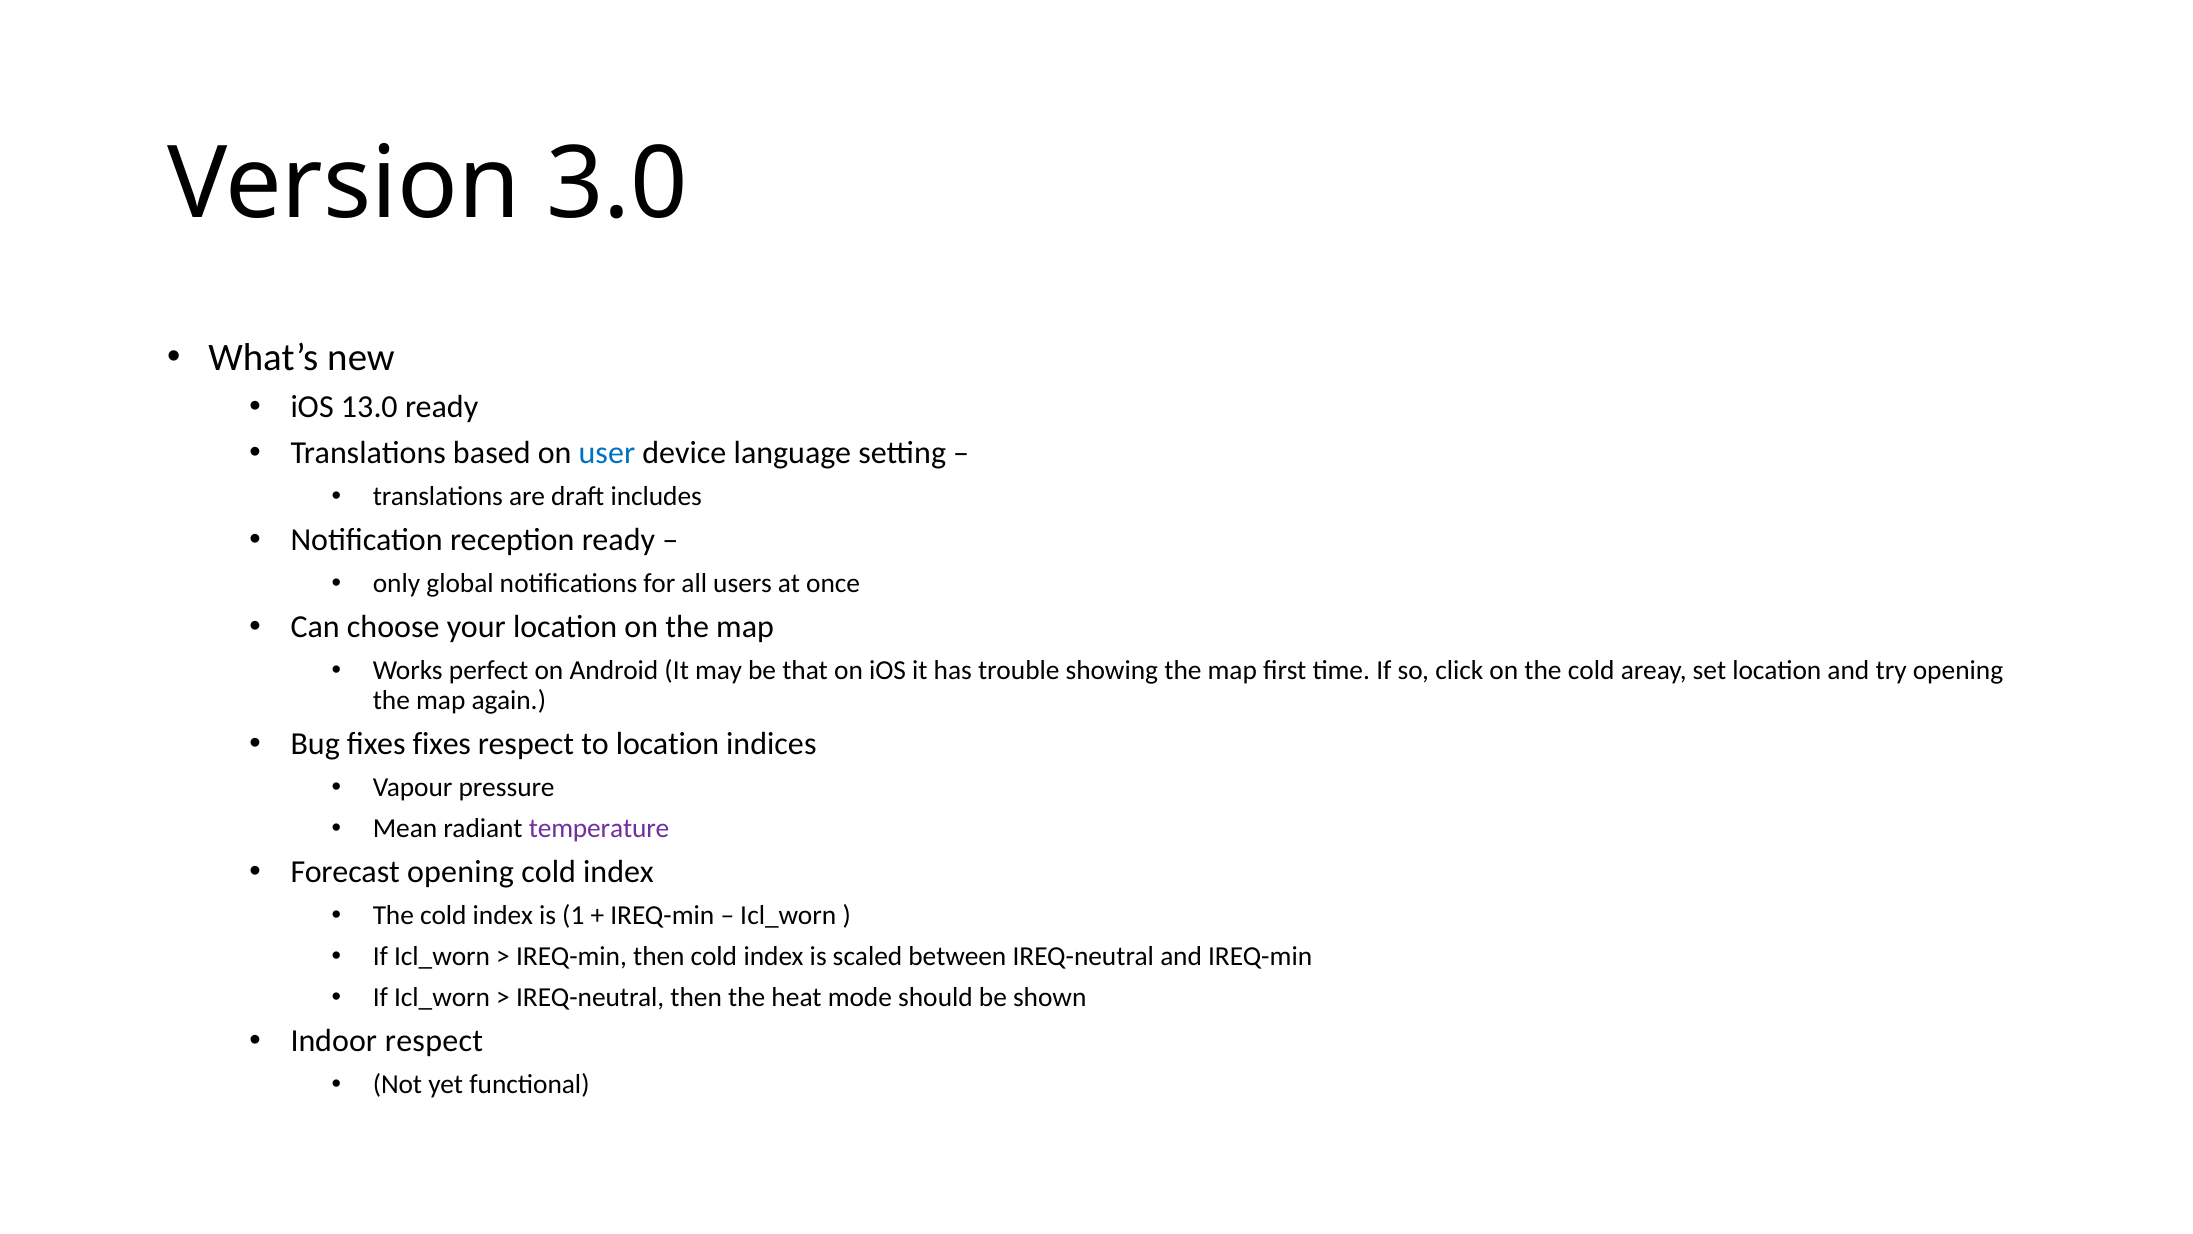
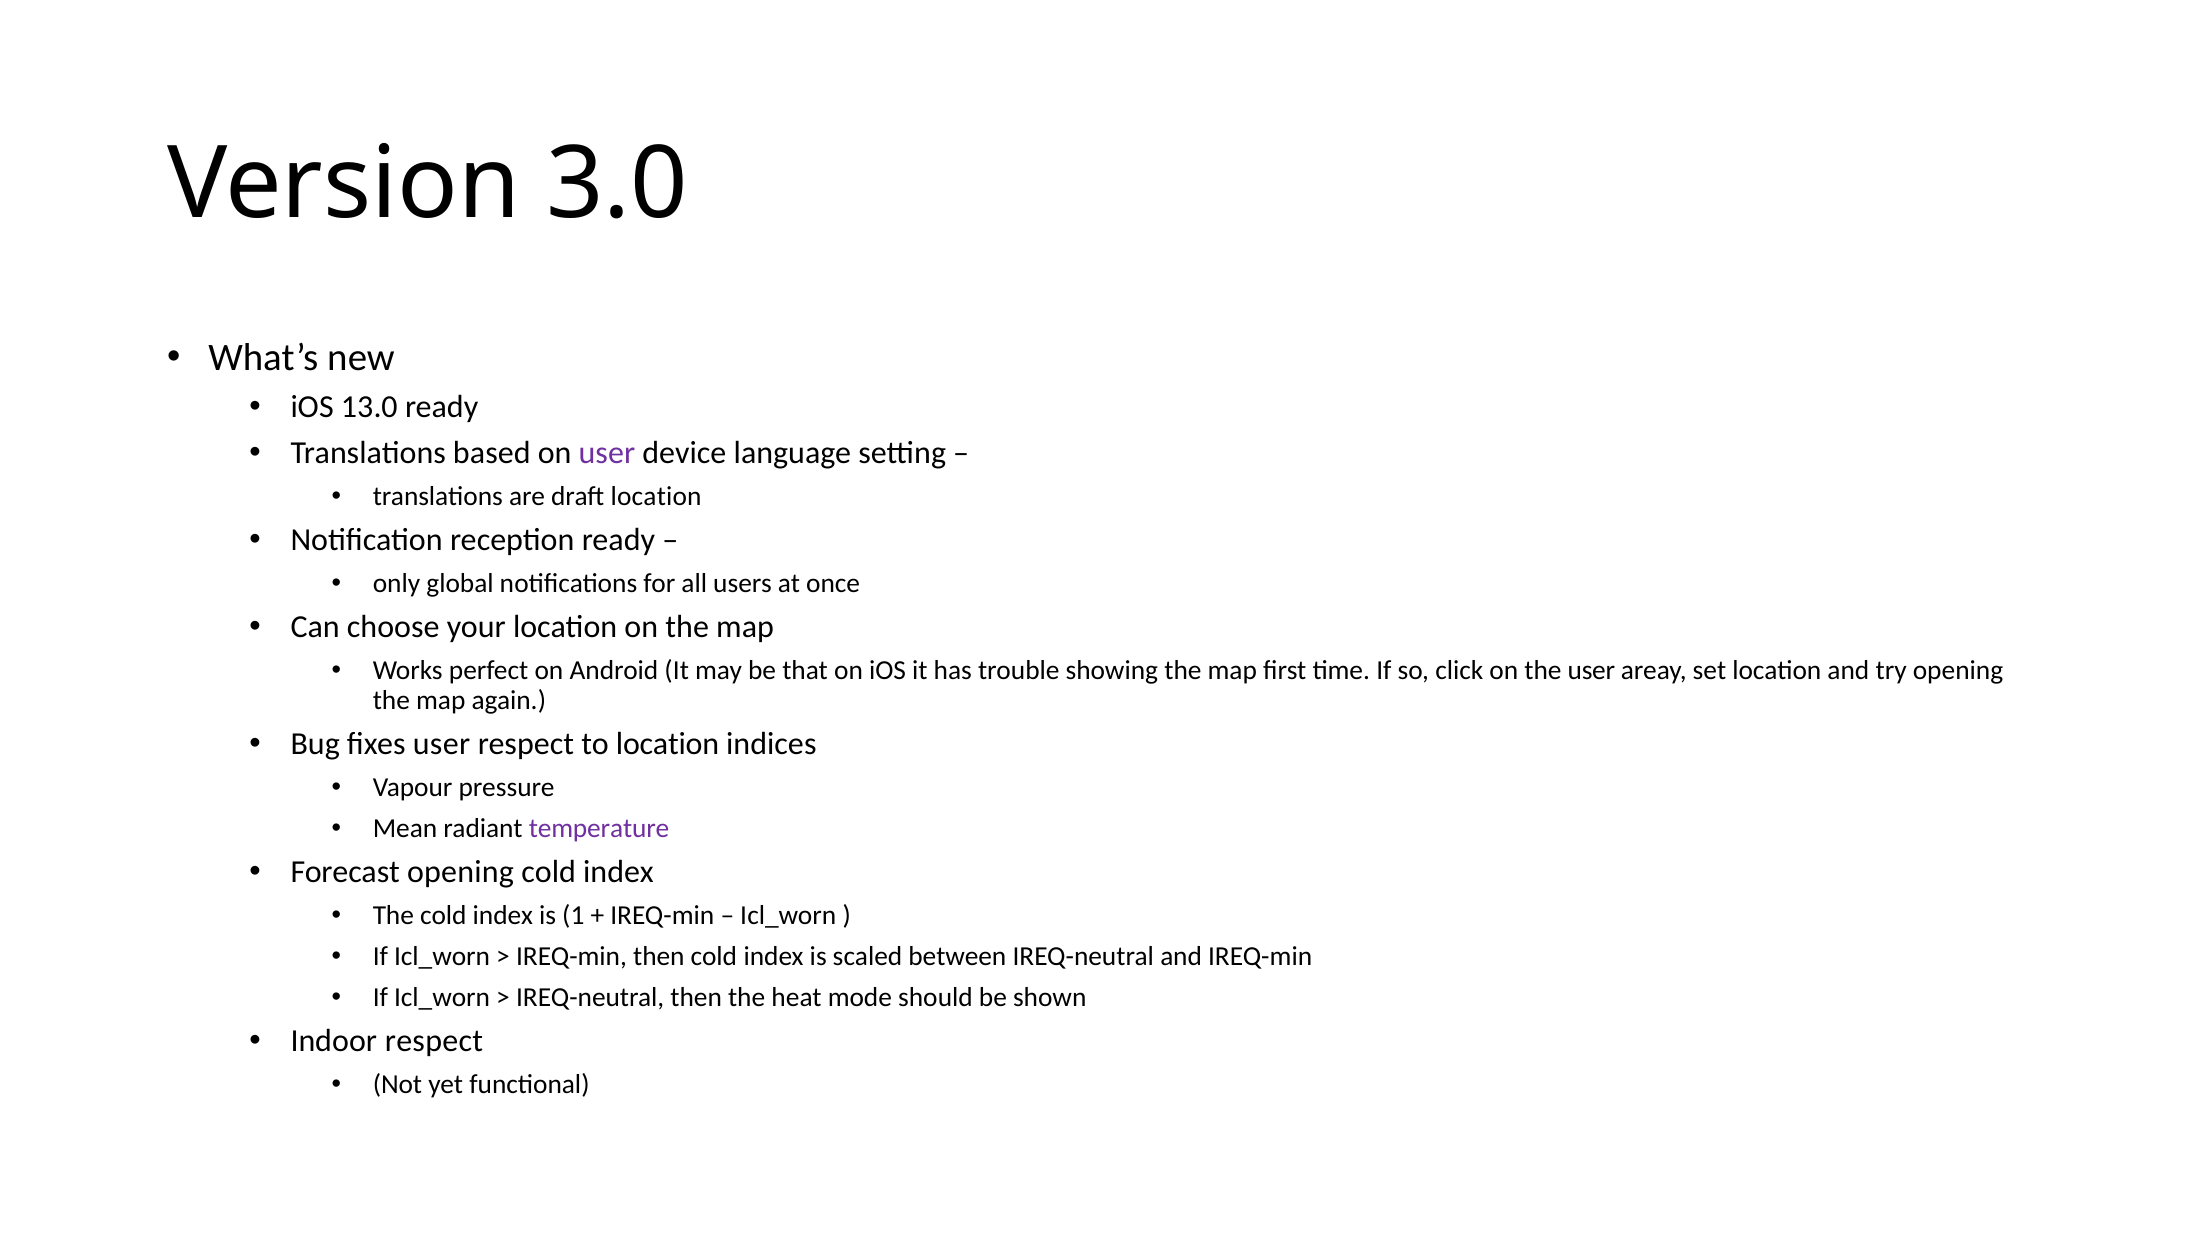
user colour: blue -> purple (607, 453)
draft includes: includes -> location (656, 497)
on the cold: cold -> user (1591, 670)
fixes fixes: fixes -> user (442, 743)
